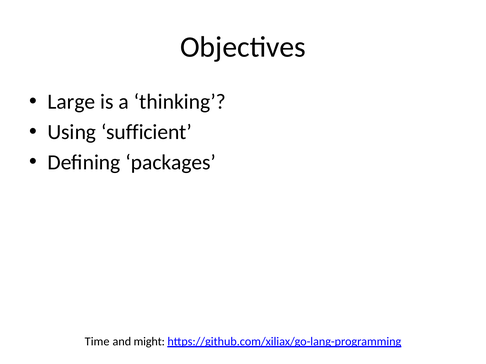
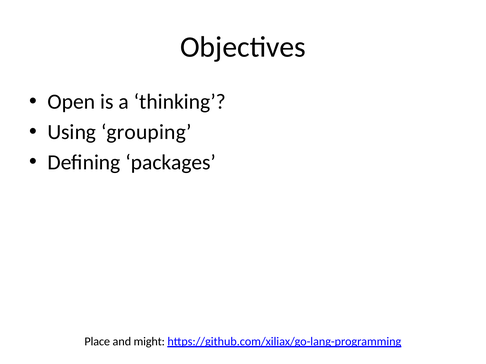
Large: Large -> Open (71, 102)
sufficient: sufficient -> grouping (146, 132)
Time: Time -> Place (97, 342)
